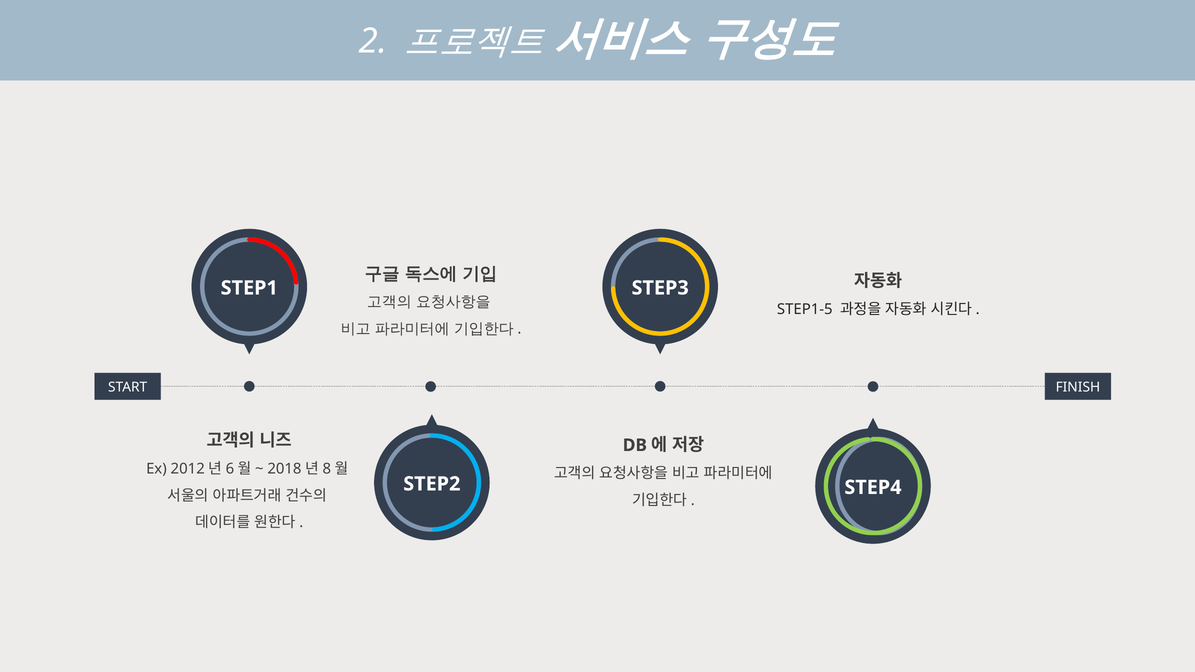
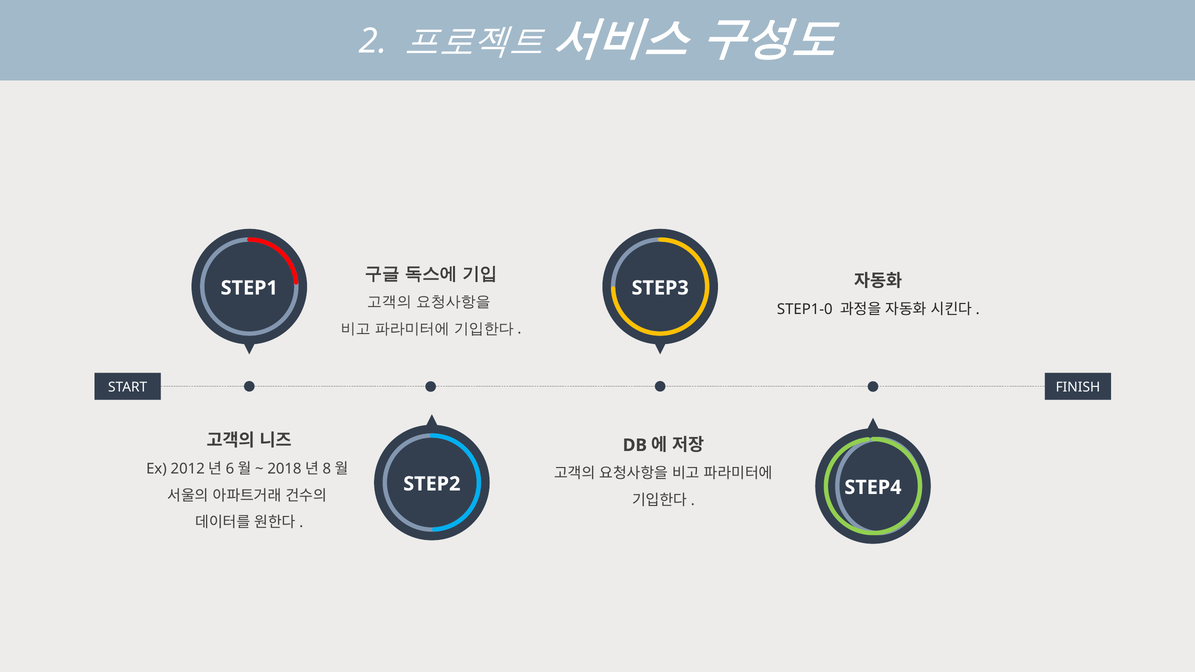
STEP1-5: STEP1-5 -> STEP1-0 (805, 309)
